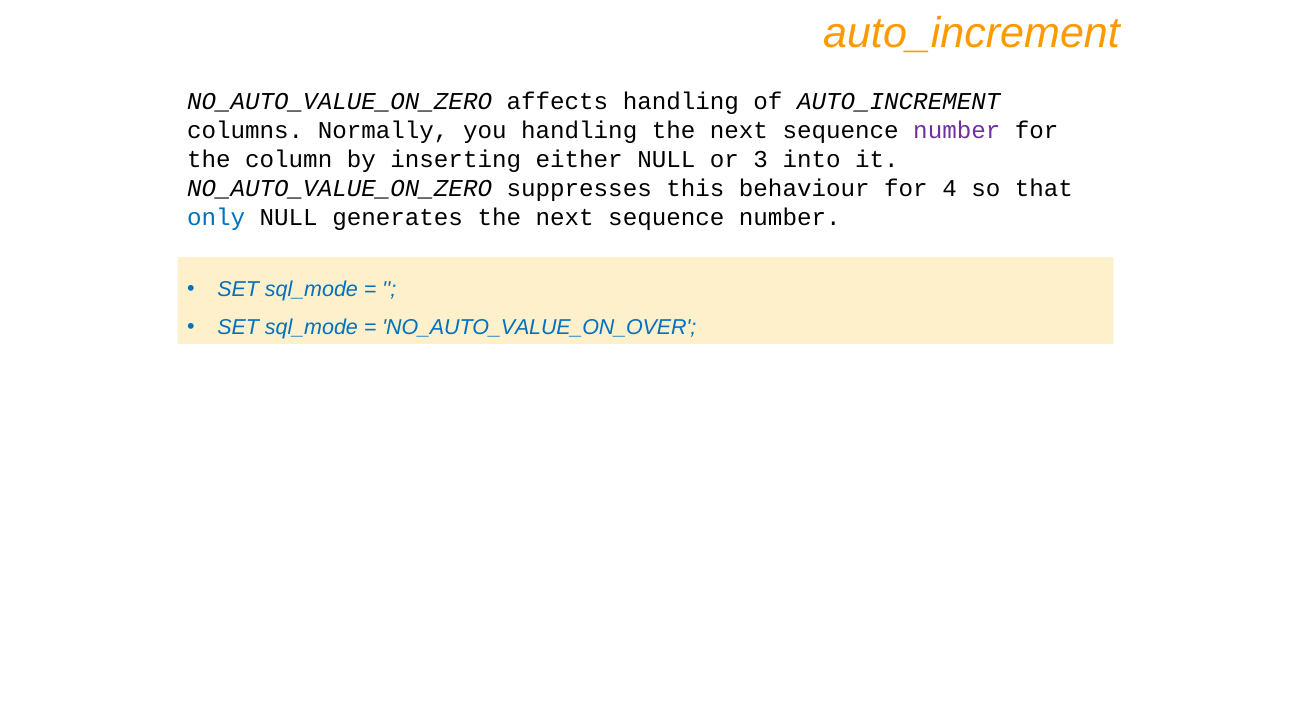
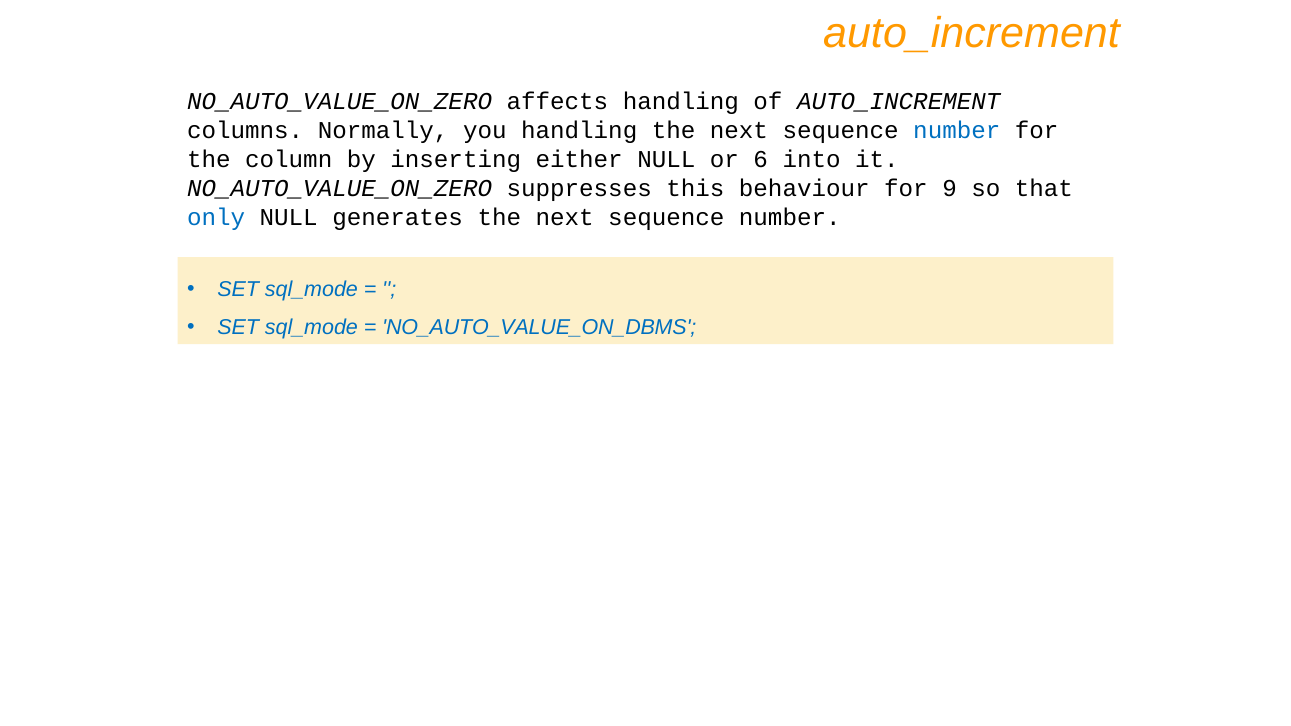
number colour: purple -> blue (957, 131)
3: 3 -> 6 (761, 160)
4: 4 -> 9 (950, 189)
NO_AUTO_VALUE_ON_OVER: NO_AUTO_VALUE_ON_OVER -> NO_AUTO_VALUE_ON_DBMS (539, 328)
